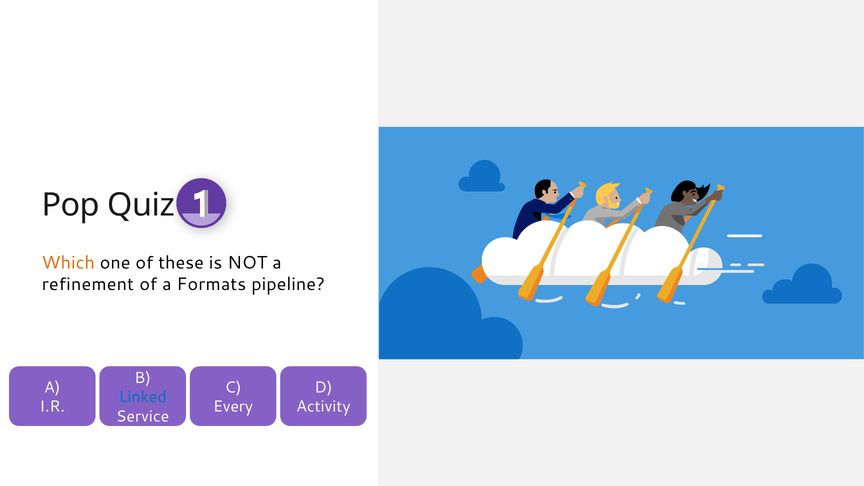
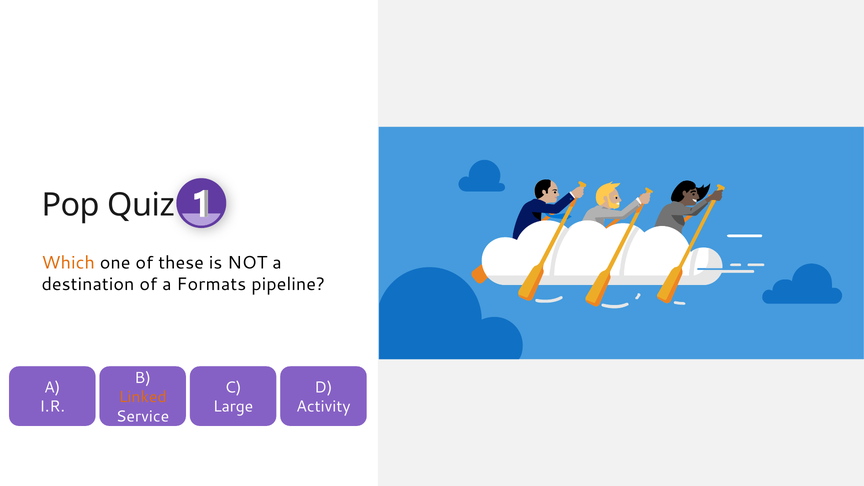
refinement: refinement -> destination (88, 284)
Linked colour: blue -> orange (143, 397)
Every: Every -> Large (233, 407)
